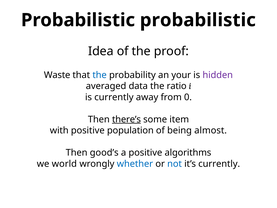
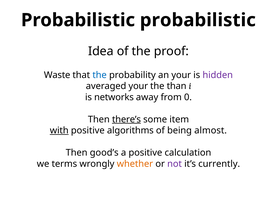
averaged data: data -> your (138, 86)
ratio: ratio -> than (177, 86)
is currently: currently -> networks (114, 97)
with underline: none -> present (59, 130)
population: population -> algorithms (130, 130)
algorithms: algorithms -> calculation (188, 152)
world: world -> terms (64, 164)
whether colour: blue -> orange (135, 164)
not colour: blue -> purple (175, 164)
